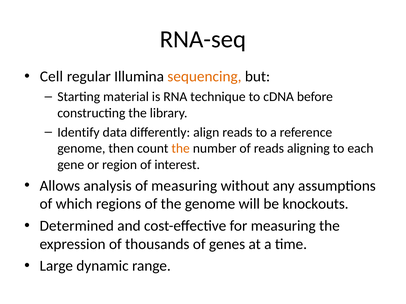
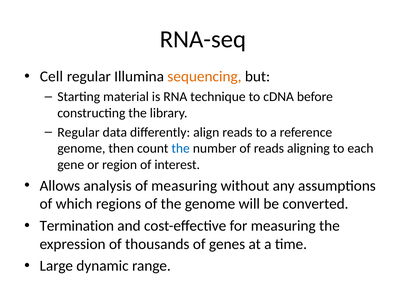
Identify: Identify -> Regular (78, 133)
the colour: orange -> blue (181, 149)
knockouts: knockouts -> converted (315, 204)
Determined: Determined -> Termination (77, 226)
